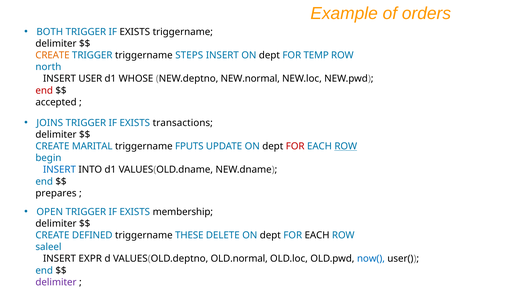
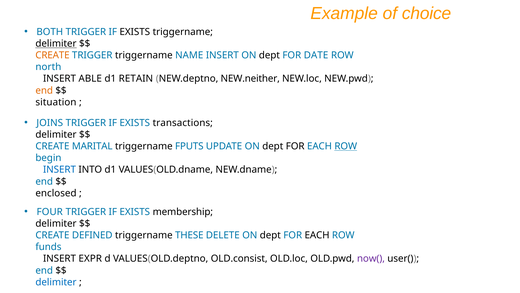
orders: orders -> choice (427, 14)
delimiter underline: none -> present (56, 44)
STEPS: STEPS -> NAME (189, 55)
TEMP: TEMP -> DATE (316, 55)
USER: USER -> ABLE (90, 79)
WHOSE: WHOSE -> RETAIN (136, 79)
NEW.normal: NEW.normal -> NEW.neither (250, 79)
end colour: red -> orange (44, 90)
accepted: accepted -> situation (56, 102)
FOR colour: red -> black (295, 146)
prepares: prepares -> enclosed (56, 193)
OPEN: OPEN -> FOUR (50, 212)
saleel: saleel -> funds (48, 247)
OLD.normal: OLD.normal -> OLD.consist (239, 258)
now( colour: blue -> purple (371, 258)
delimiter colour: purple -> blue (56, 282)
